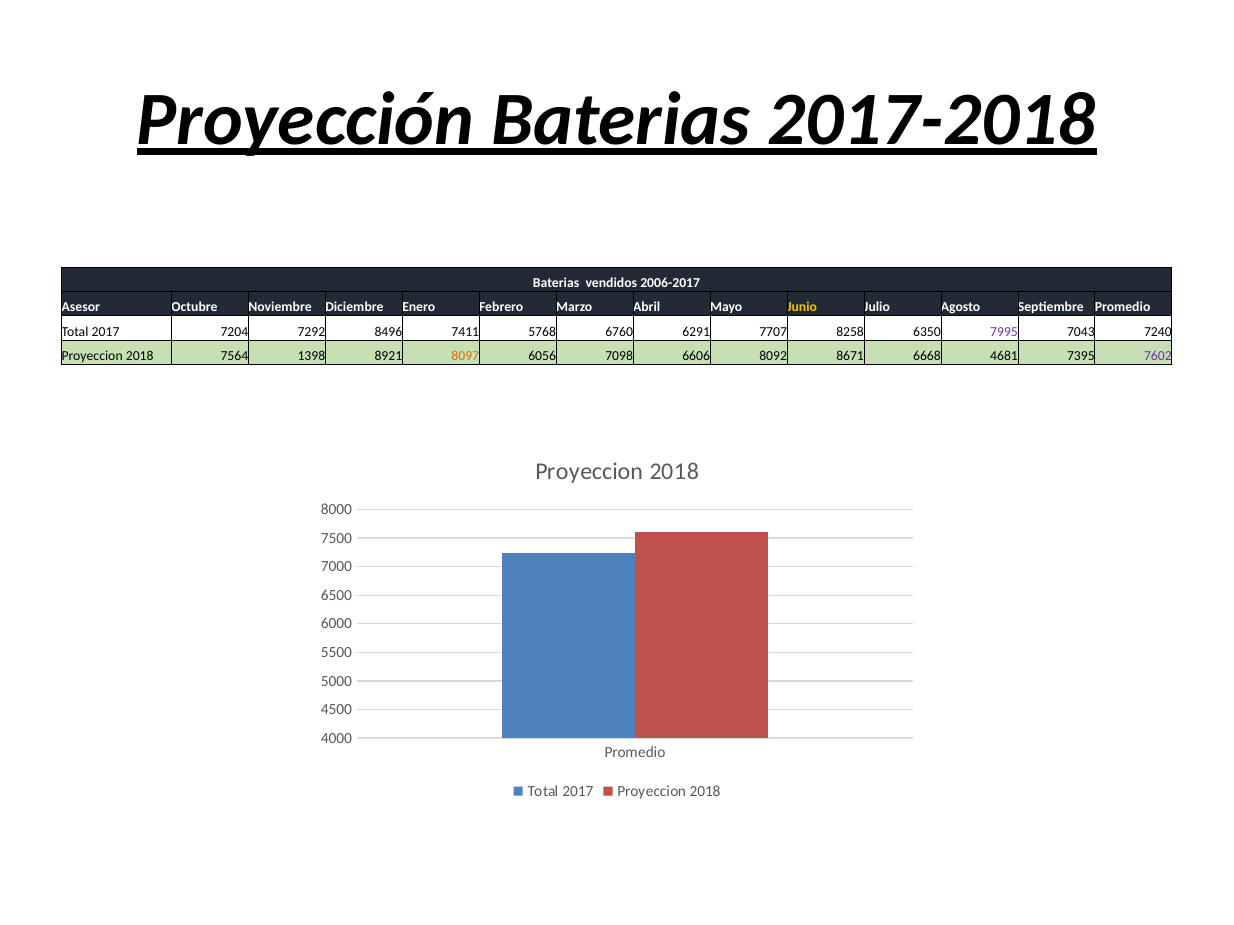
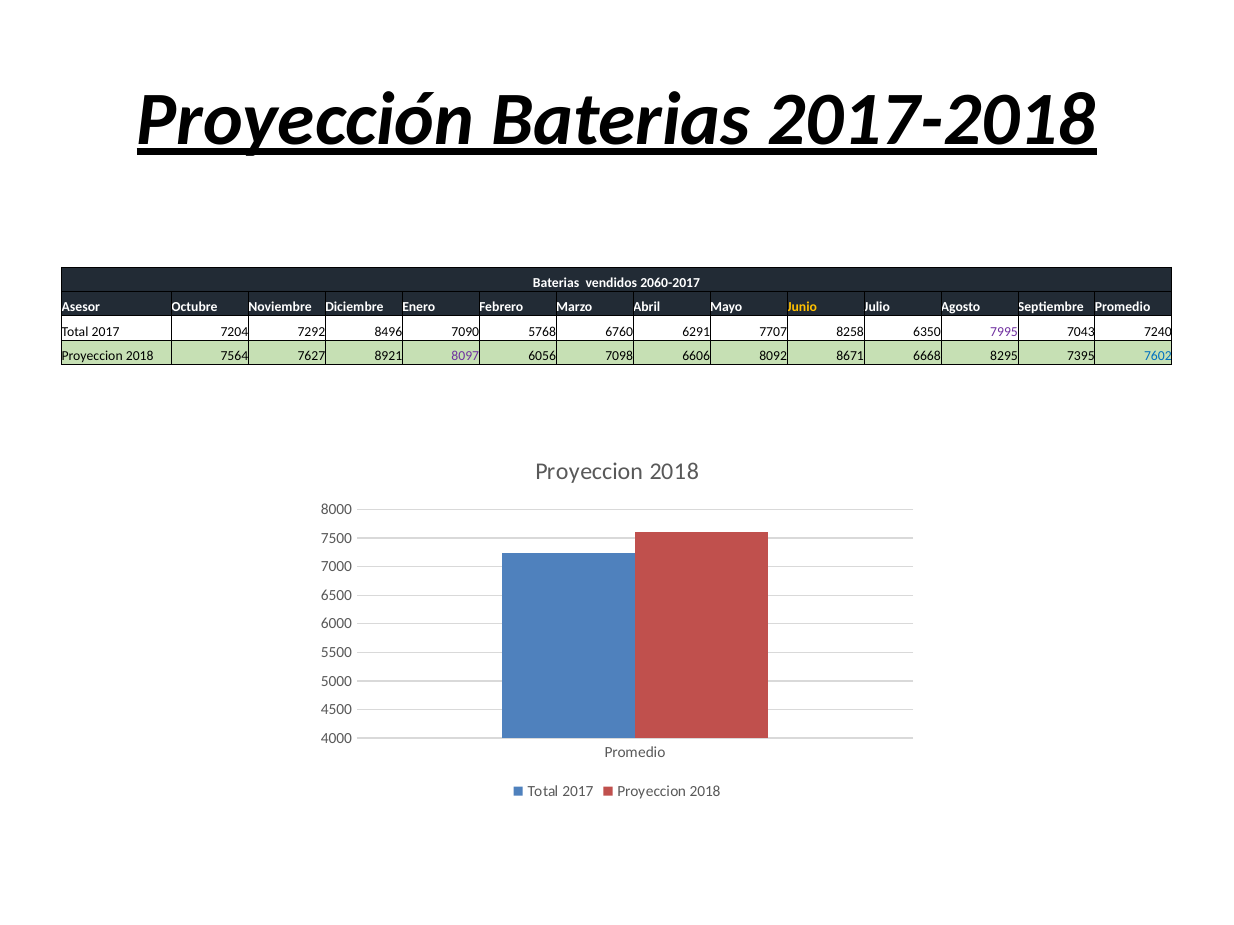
2006-2017: 2006-2017 -> 2060-2017 (670, 283)
7411: 7411 -> 7090 (465, 332)
1398: 1398 -> 7627 (311, 356)
8097 colour: orange -> purple (465, 356)
4681: 4681 -> 8295 (1004, 356)
7602 colour: purple -> blue (1158, 356)
